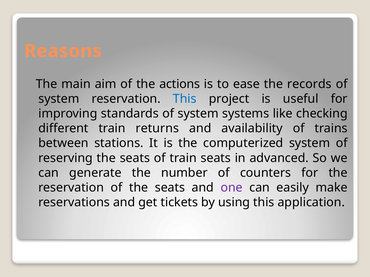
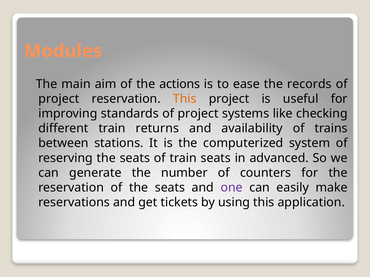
Reasons: Reasons -> Modules (63, 51)
system: system -> project (59, 99)
This colour: blue -> orange (185, 99)
standards of system: system -> project (198, 114)
